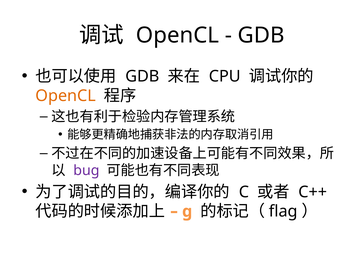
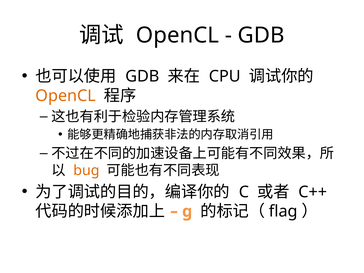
bug colour: purple -> orange (86, 170)
